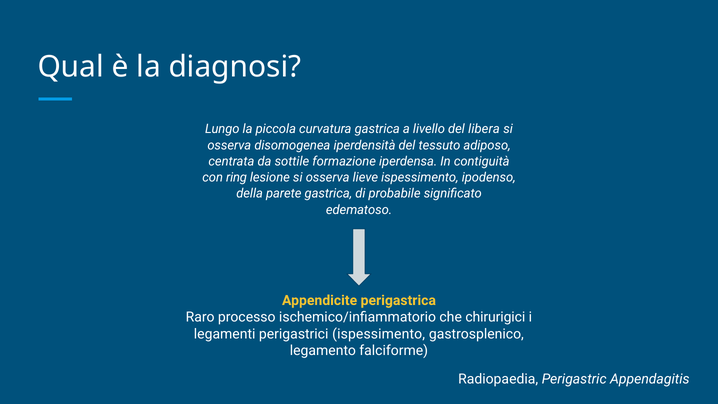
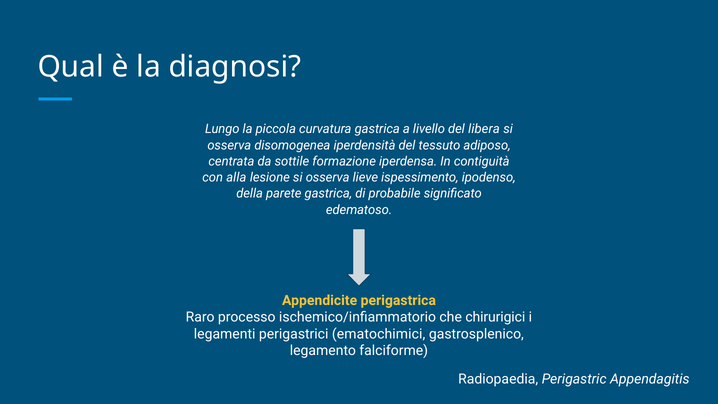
ring: ring -> alla (236, 177)
perigastrici ispessimento: ispessimento -> ematochimici (379, 334)
